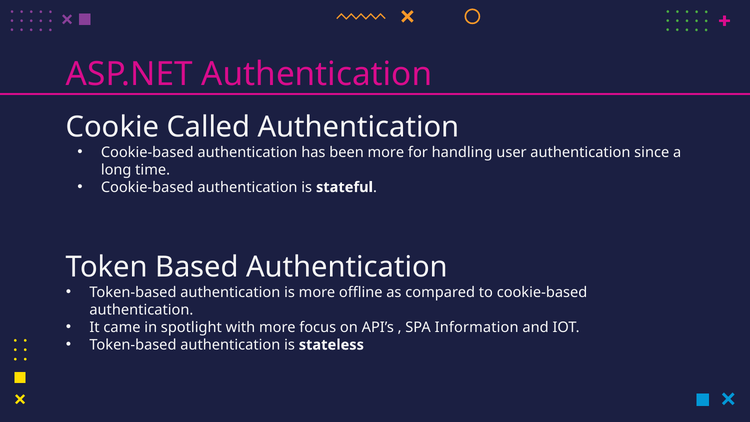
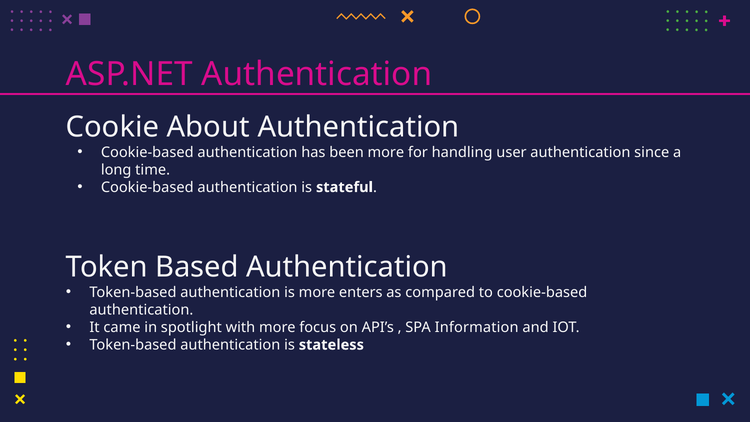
Called: Called -> About (208, 127)
offline: offline -> enters (361, 292)
